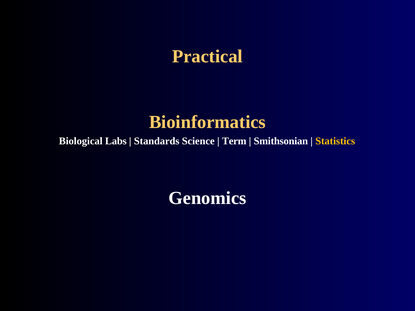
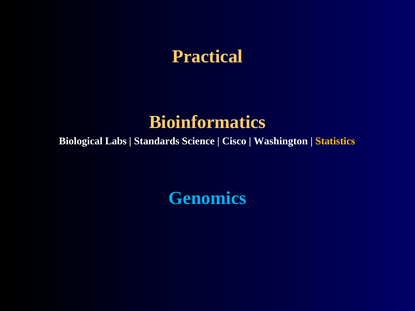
Term: Term -> Cisco (234, 141)
Smithsonian: Smithsonian -> Washington (281, 141)
Genomics colour: white -> light blue (207, 198)
